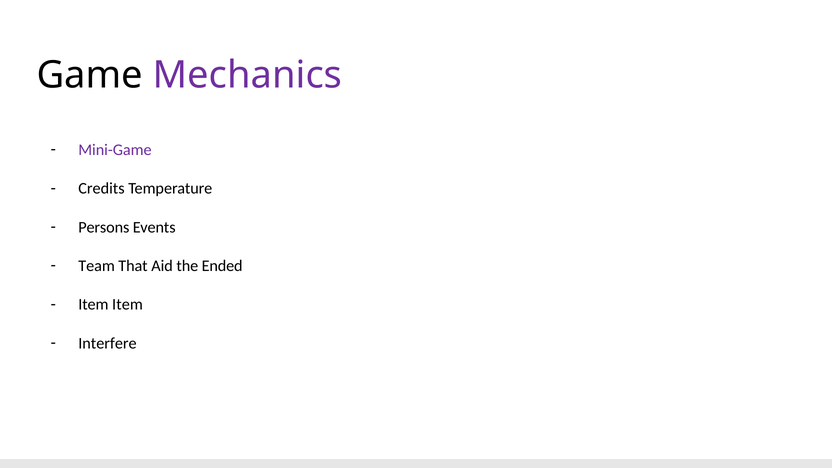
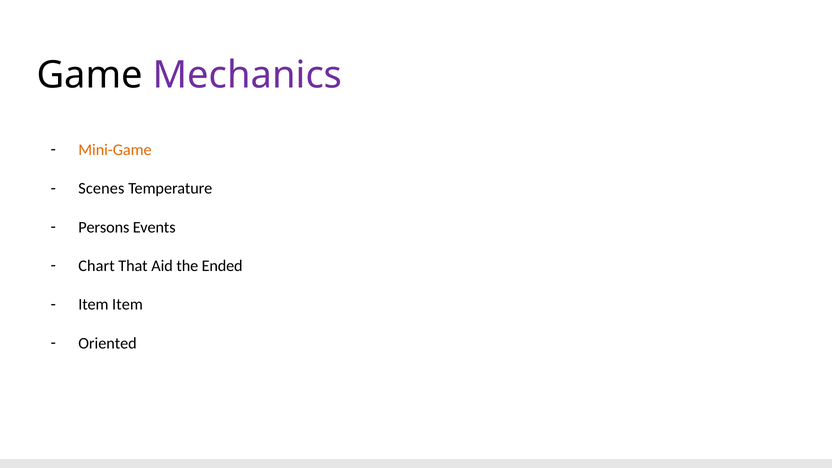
Mini-Game colour: purple -> orange (115, 150)
Credits: Credits -> Scenes (101, 189)
Team: Team -> Chart (96, 266)
Interfere: Interfere -> Oriented (107, 343)
